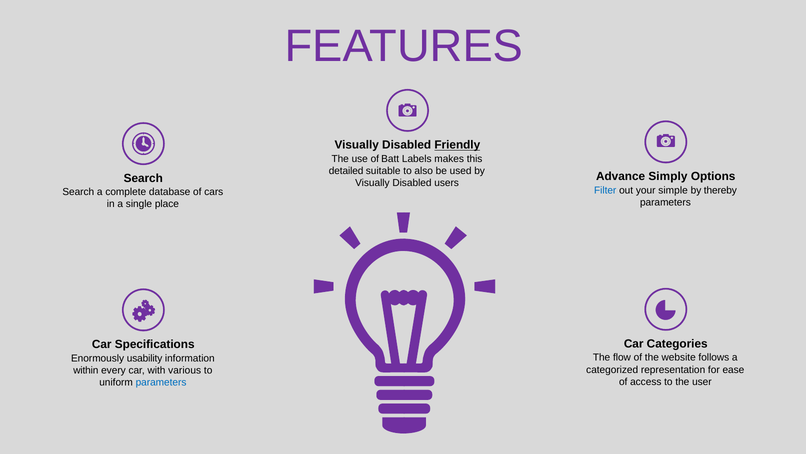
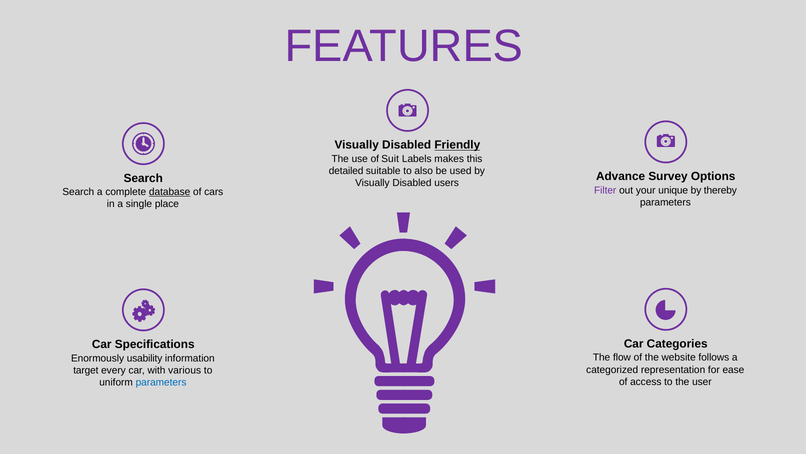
Batt: Batt -> Suit (390, 159)
Simply: Simply -> Survey (668, 176)
Filter colour: blue -> purple (605, 190)
simple: simple -> unique (673, 190)
database underline: none -> present (170, 192)
within: within -> target (86, 370)
